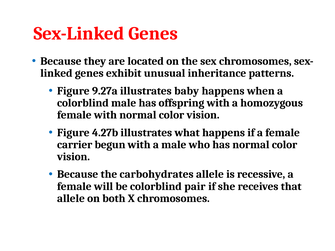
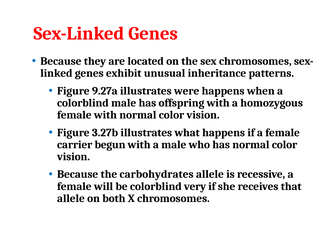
baby: baby -> were (187, 91)
4.27b: 4.27b -> 3.27b (105, 133)
pair: pair -> very (195, 187)
